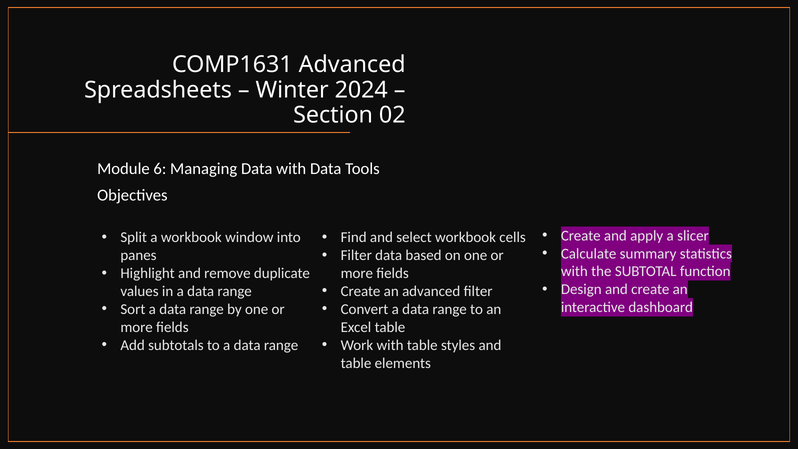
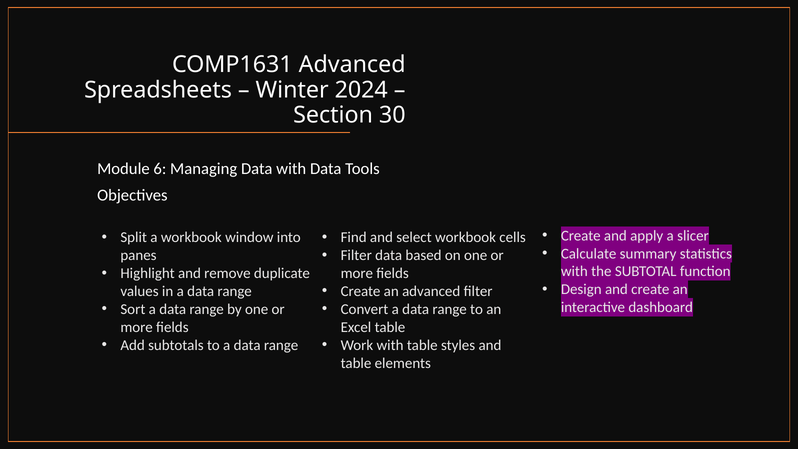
02: 02 -> 30 (392, 115)
